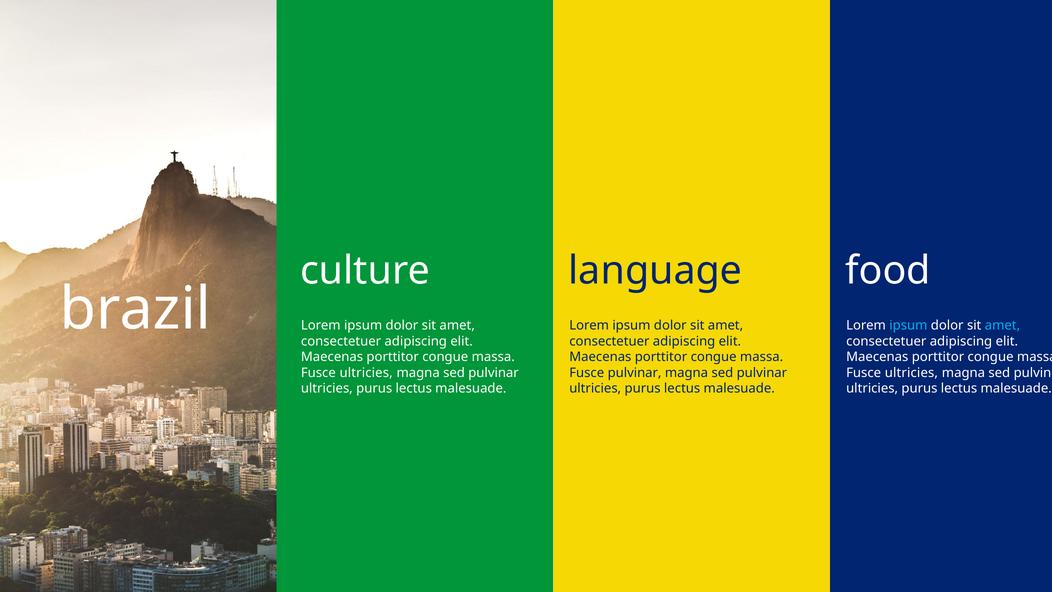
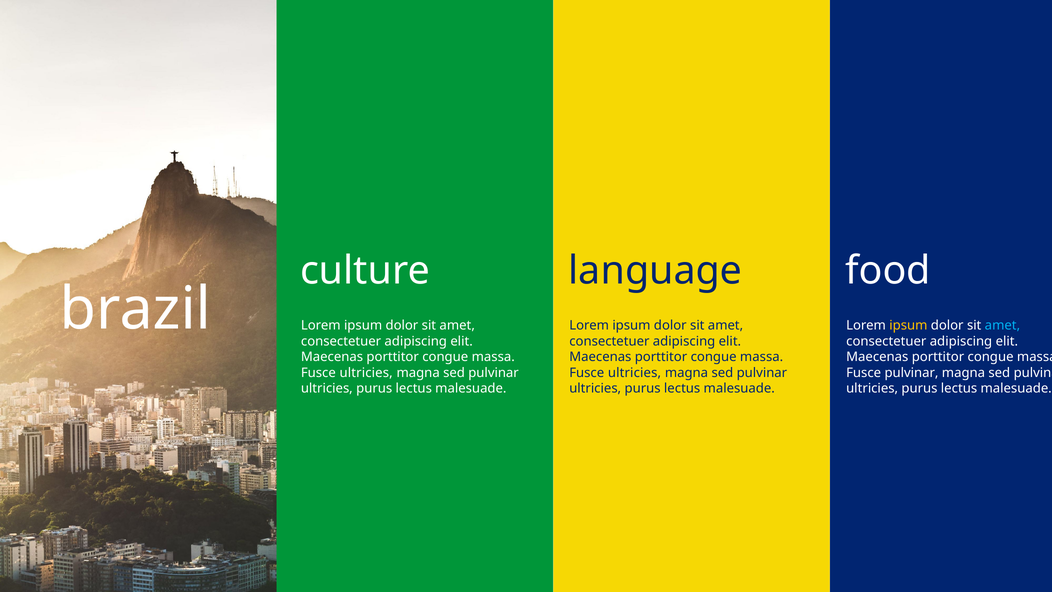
ipsum colour: light blue -> yellow (908, 325)
pulvinar: pulvinar -> ultricies (634, 373)
ultricies: ultricies -> pulvinar (911, 373)
